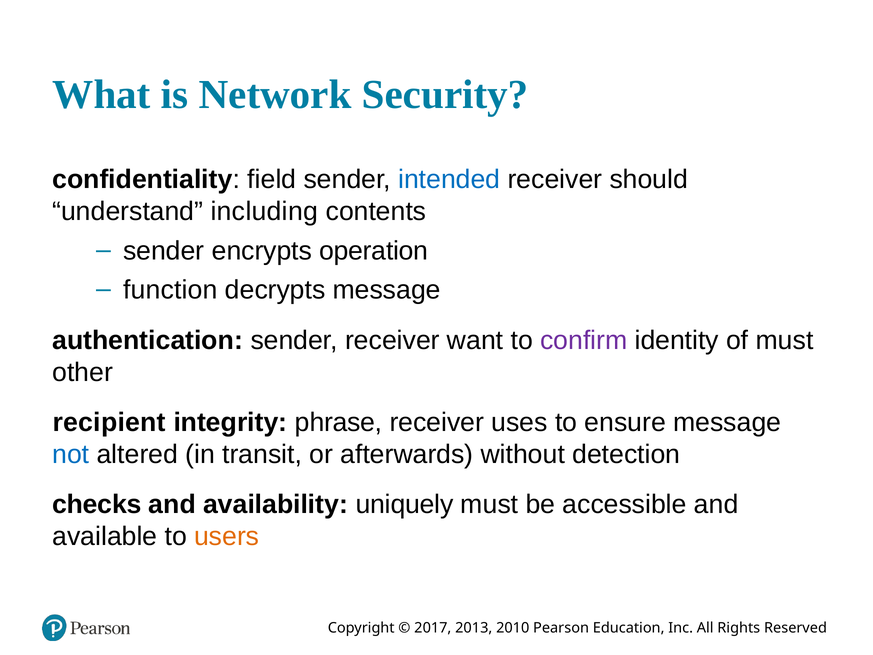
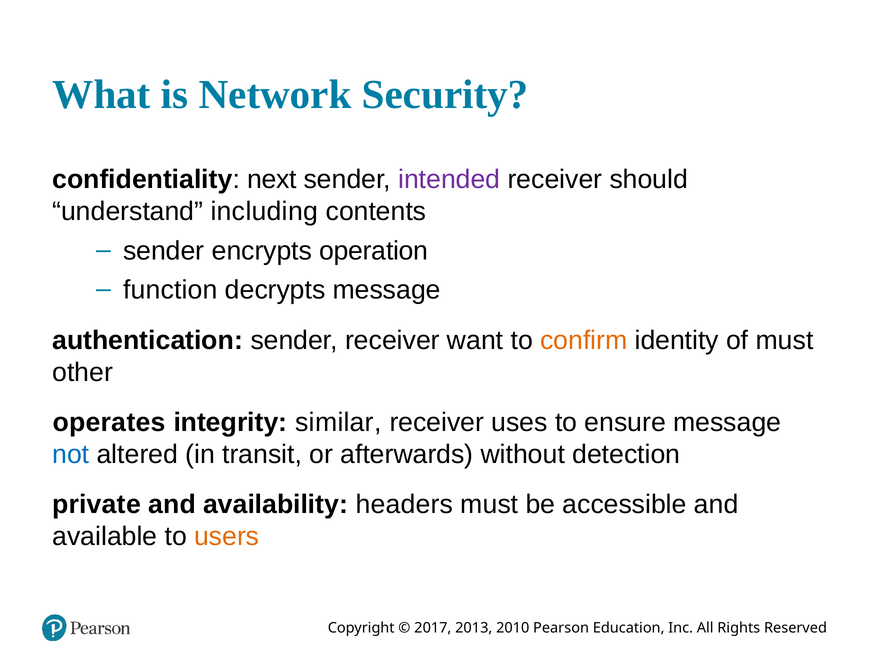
field: field -> next (272, 179)
intended colour: blue -> purple (449, 179)
confirm colour: purple -> orange (584, 340)
recipient: recipient -> operates (109, 422)
phrase: phrase -> similar (338, 422)
checks: checks -> private (97, 504)
uniquely: uniquely -> headers (404, 504)
